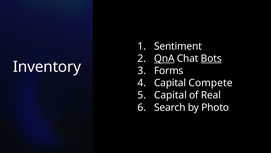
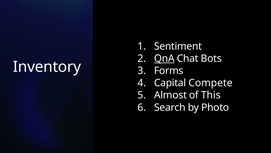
Bots underline: present -> none (211, 58)
Capital: Capital -> Almost (170, 95)
Real: Real -> This (211, 95)
